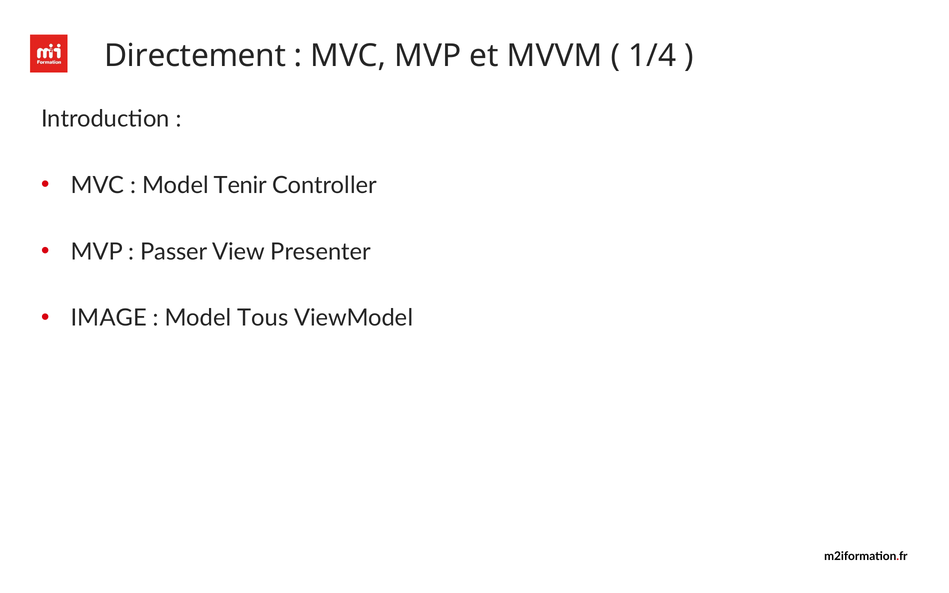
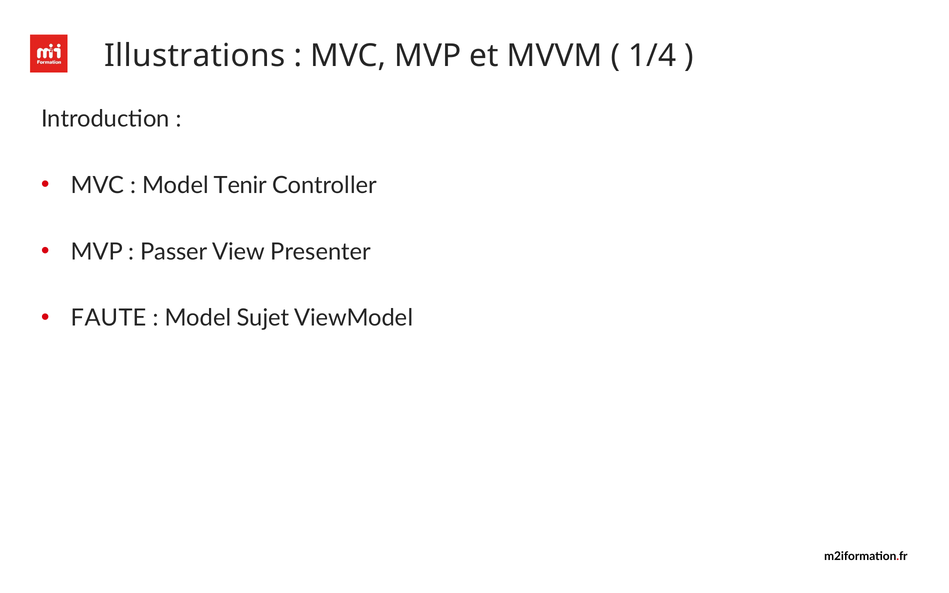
Directement: Directement -> Illustrations (195, 56)
IMAGE: IMAGE -> FAUTE (109, 318)
Tous: Tous -> Sujet (263, 318)
